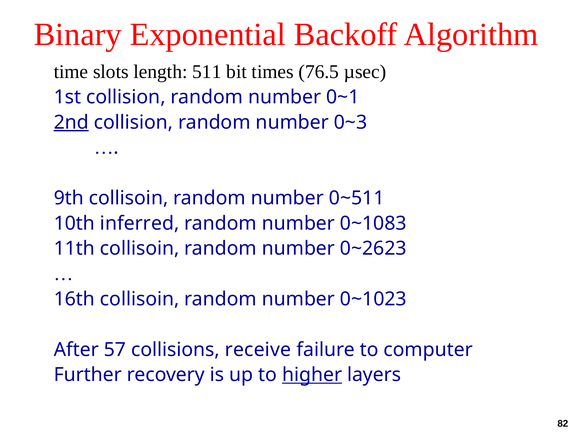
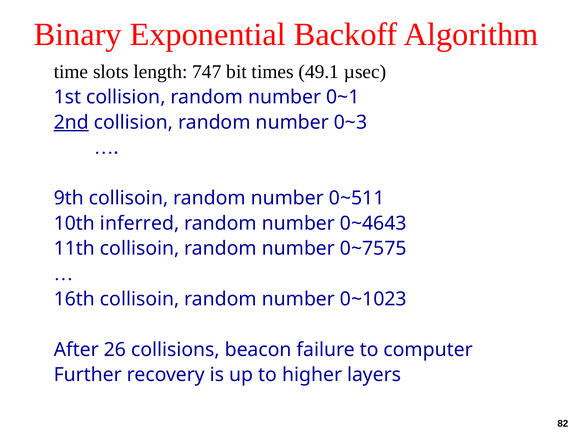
511: 511 -> 747 (207, 72)
76.5: 76.5 -> 49.1 (319, 72)
0~1083: 0~1083 -> 0~4643 (373, 223)
0~2623: 0~2623 -> 0~7575 (373, 249)
57: 57 -> 26 (115, 350)
receive: receive -> beacon (258, 350)
higher underline: present -> none (312, 375)
